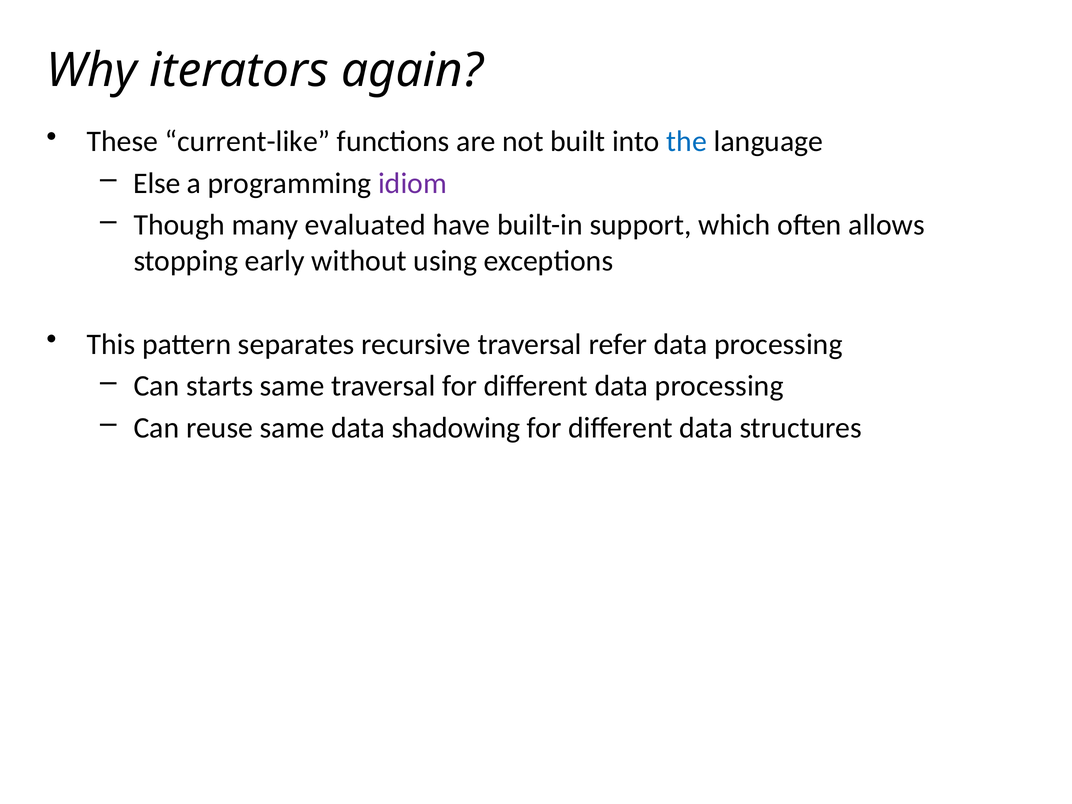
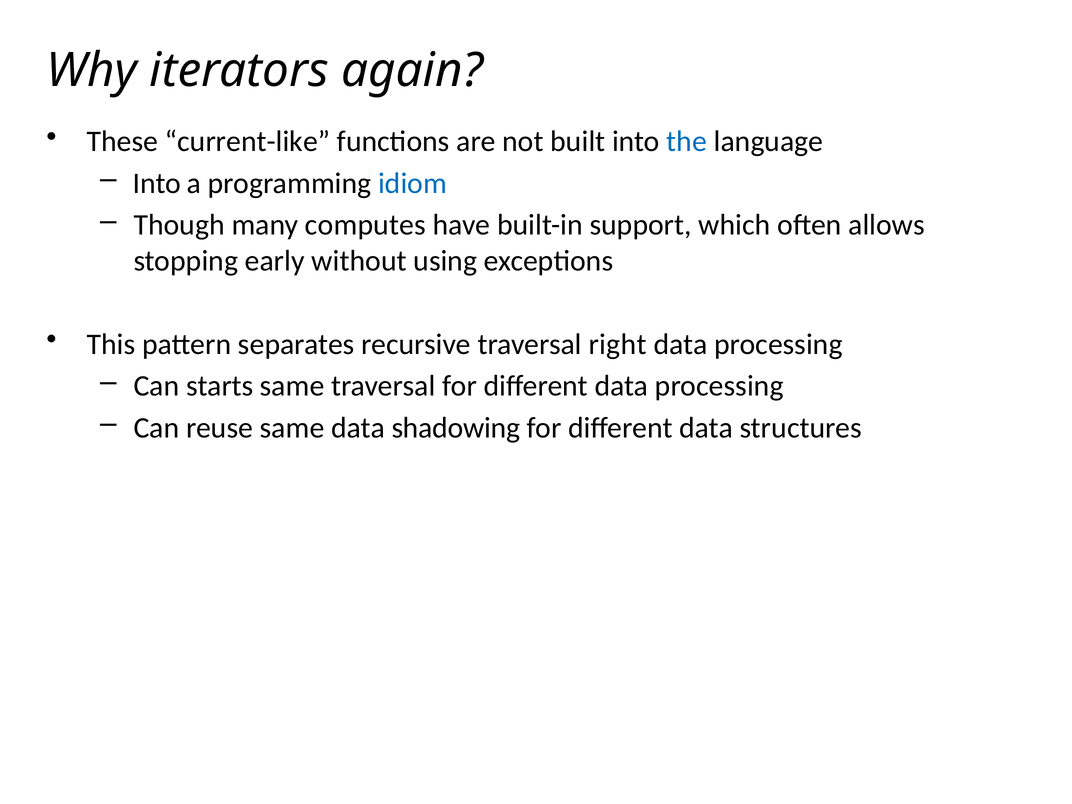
Else: Else -> Into (157, 183)
idiom colour: purple -> blue (413, 183)
evaluated: evaluated -> computes (365, 225)
refer: refer -> right (618, 344)
